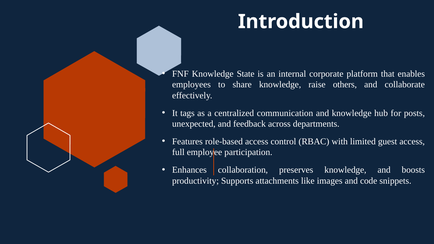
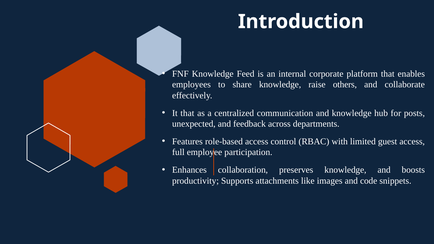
State: State -> Feed (246, 74)
It tags: tags -> that (187, 113)
